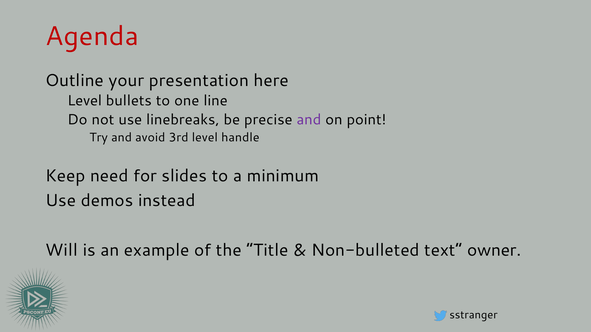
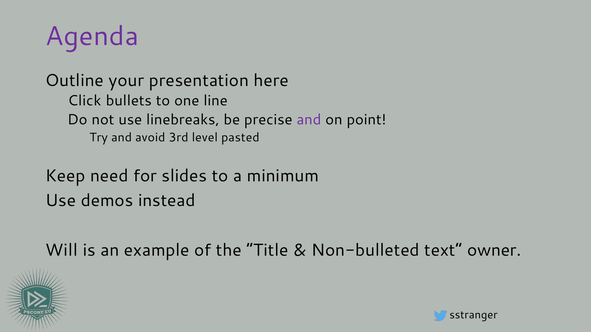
Agenda colour: red -> purple (92, 36)
Level: Level -> Click (84, 101)
handle: handle -> pasted (240, 138)
